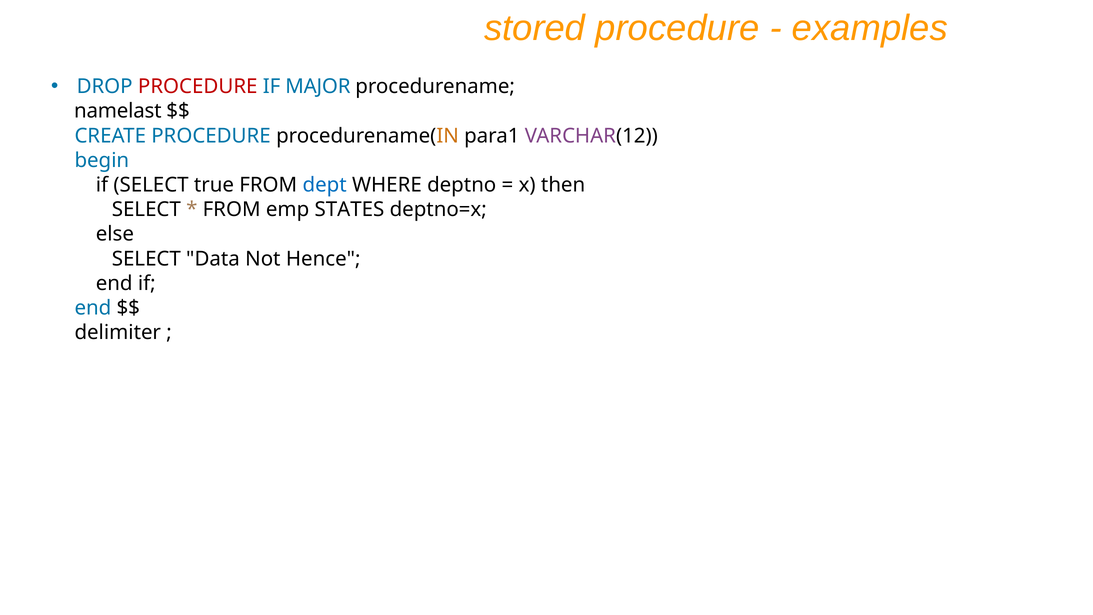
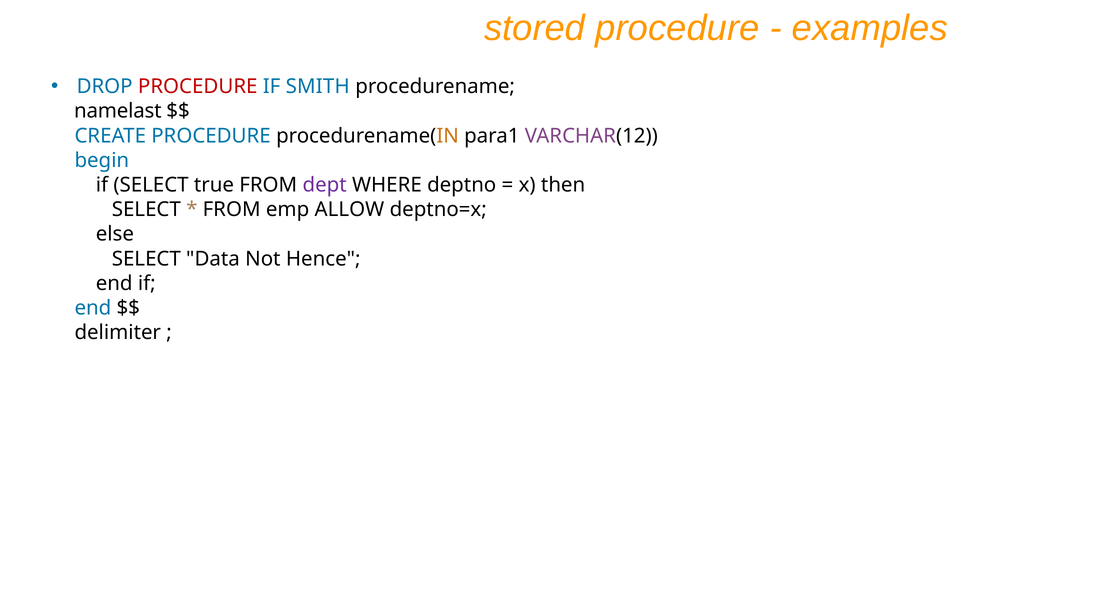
MAJOR: MAJOR -> SMITH (318, 87)
dept colour: blue -> purple (325, 185)
STATES: STATES -> ALLOW (349, 210)
